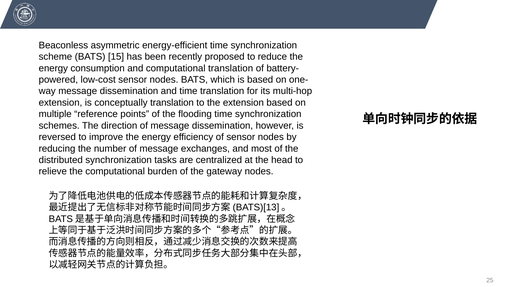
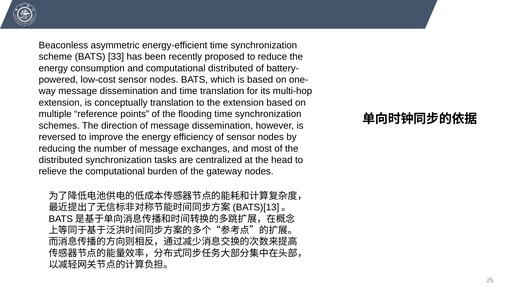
15: 15 -> 33 (116, 57)
computational translation: translation -> distributed (231, 68)
